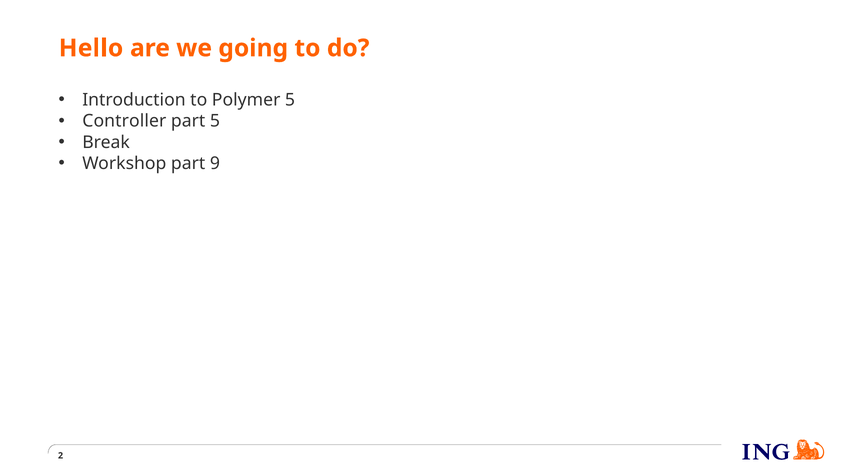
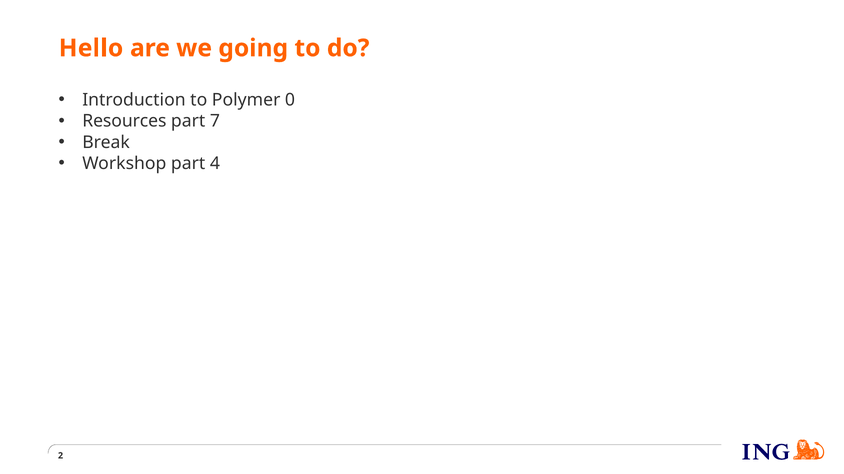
Polymer 5: 5 -> 0 (290, 100)
Controller: Controller -> Resources (124, 121)
part 5: 5 -> 7 (215, 121)
9: 9 -> 4 (215, 164)
